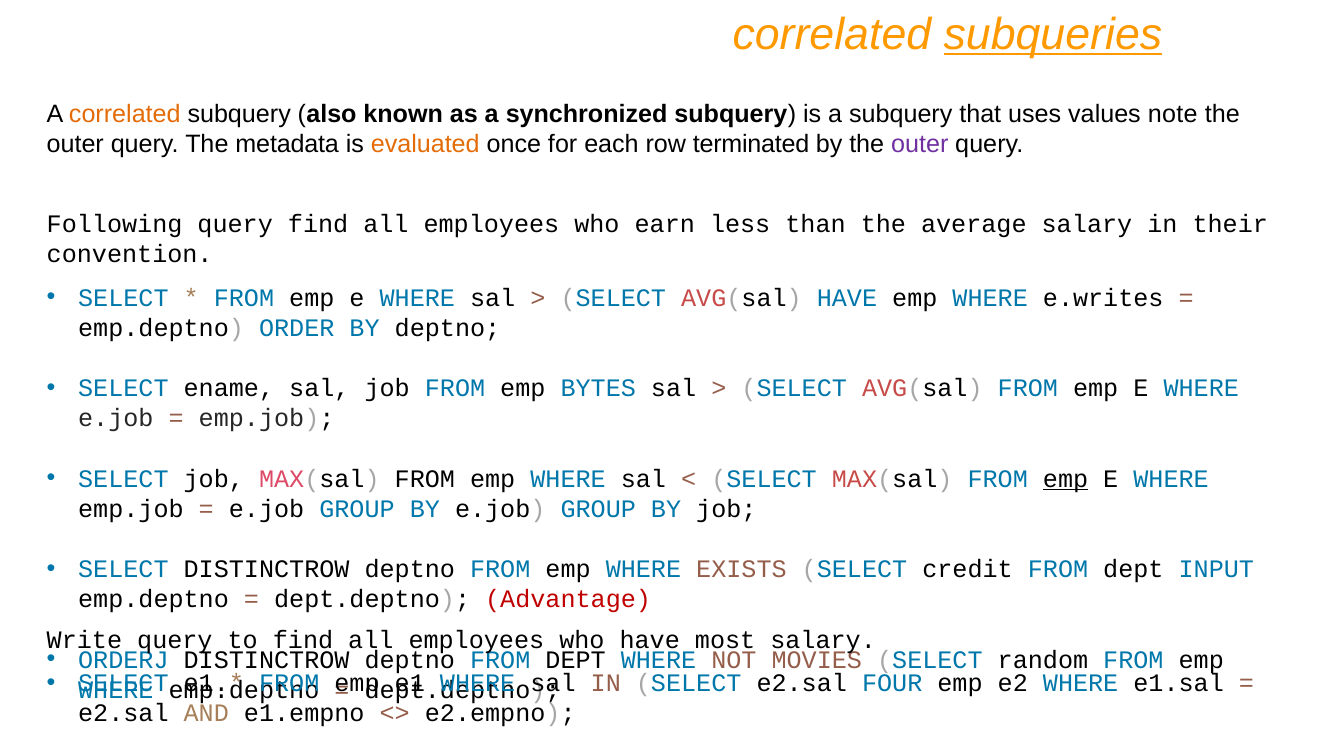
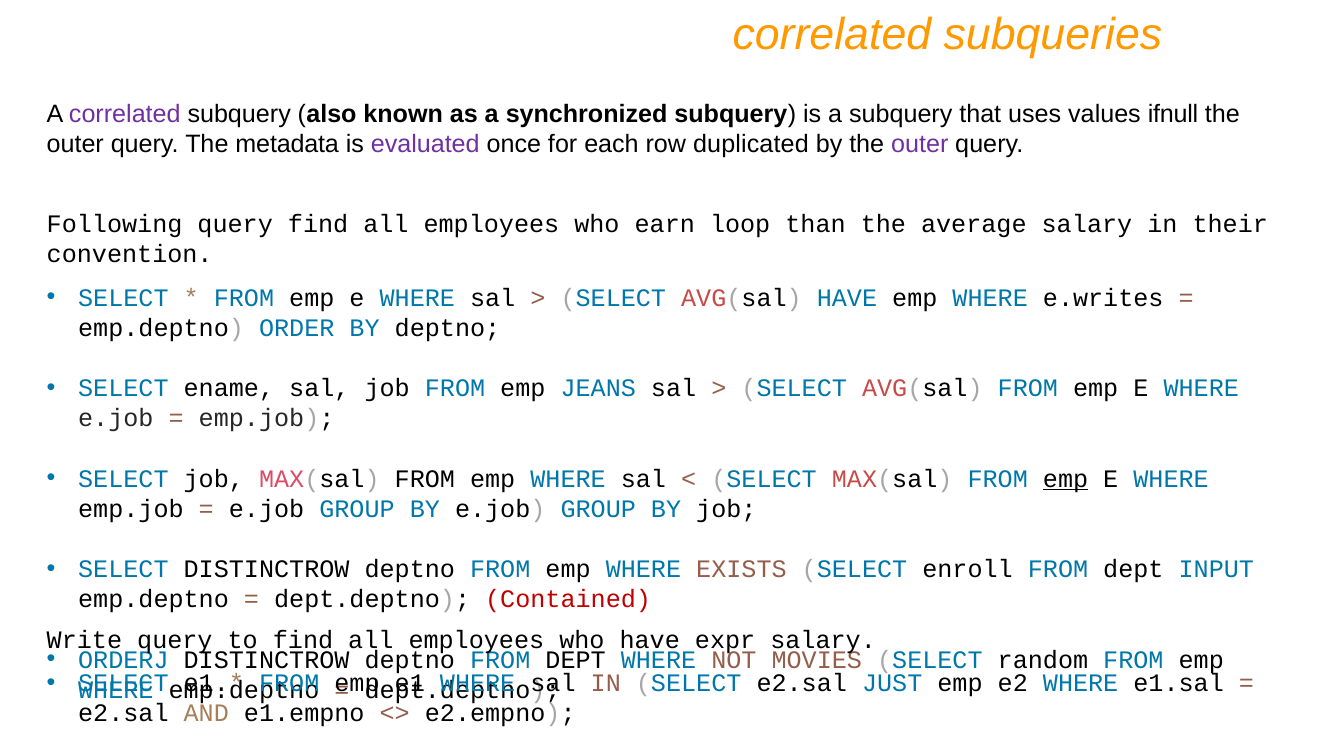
subqueries underline: present -> none (1053, 35)
correlated colour: orange -> purple (125, 114)
note: note -> ifnull (1173, 114)
evaluated colour: orange -> purple (425, 144)
terminated: terminated -> duplicated (751, 144)
less: less -> loop (740, 224)
BYTES: BYTES -> JEANS (598, 388)
credit: credit -> enroll (968, 569)
Advantage: Advantage -> Contained (568, 599)
most: most -> expr (725, 640)
FOUR: FOUR -> JUST (892, 683)
